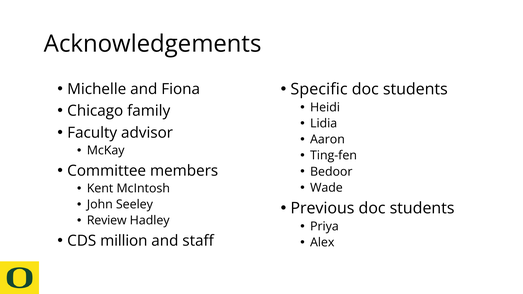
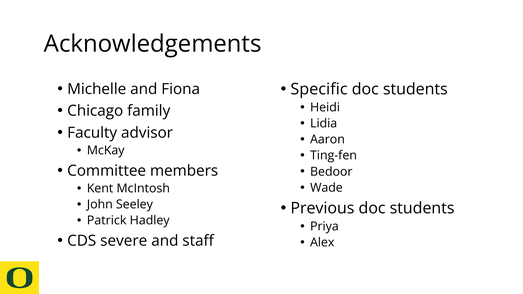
Review: Review -> Patrick (107, 221)
million: million -> severe (124, 241)
